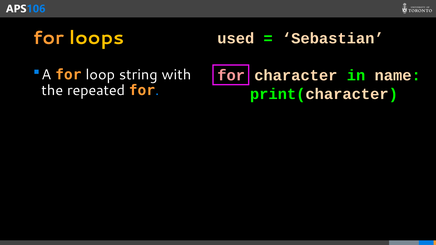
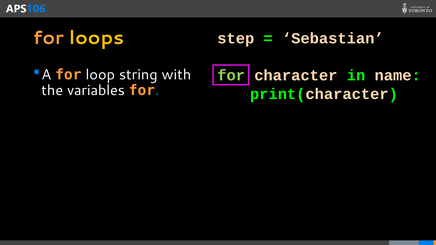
used: used -> step (236, 39)
for colour: pink -> light green (231, 76)
repeated: repeated -> variables (96, 90)
